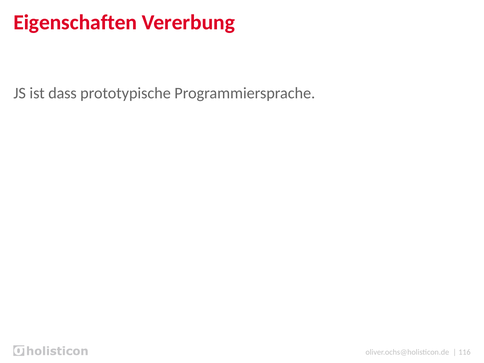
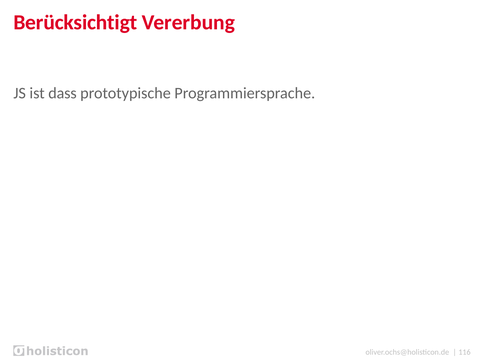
Eigenschaften: Eigenschaften -> Berücksichtigt (75, 22)
